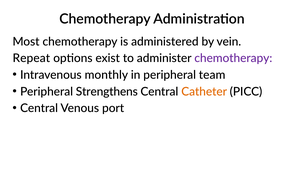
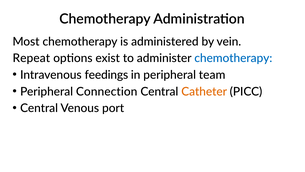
chemotherapy colour: purple -> blue (233, 58)
monthly: monthly -> feedings (106, 75)
Strengthens: Strengthens -> Connection (107, 91)
